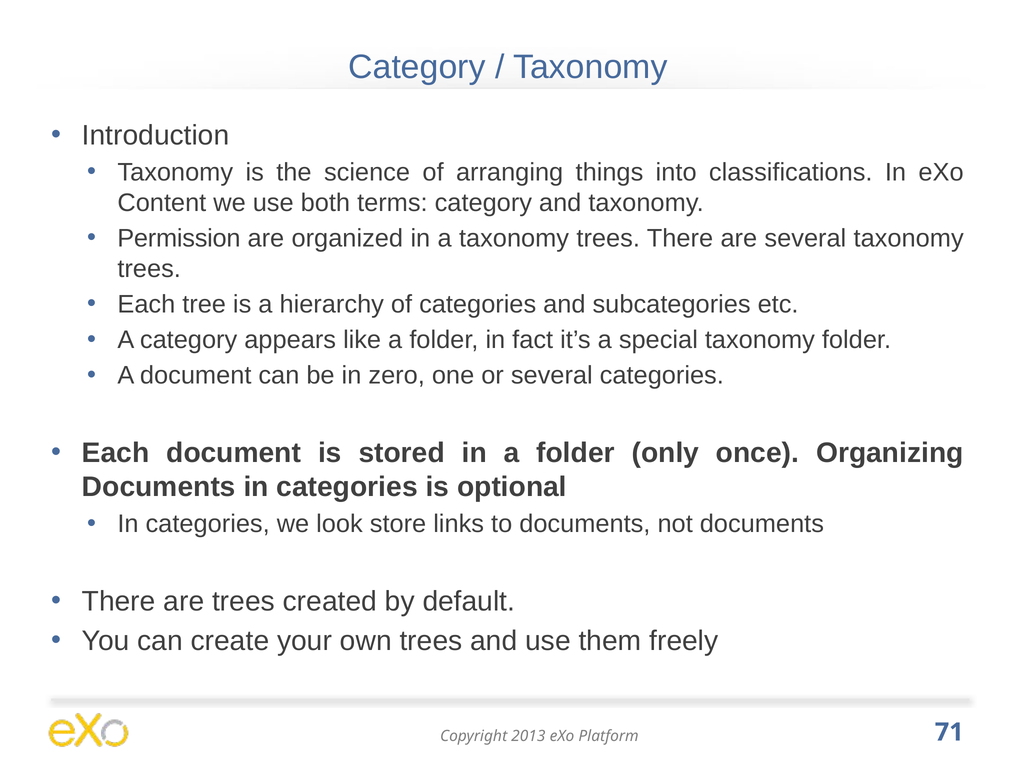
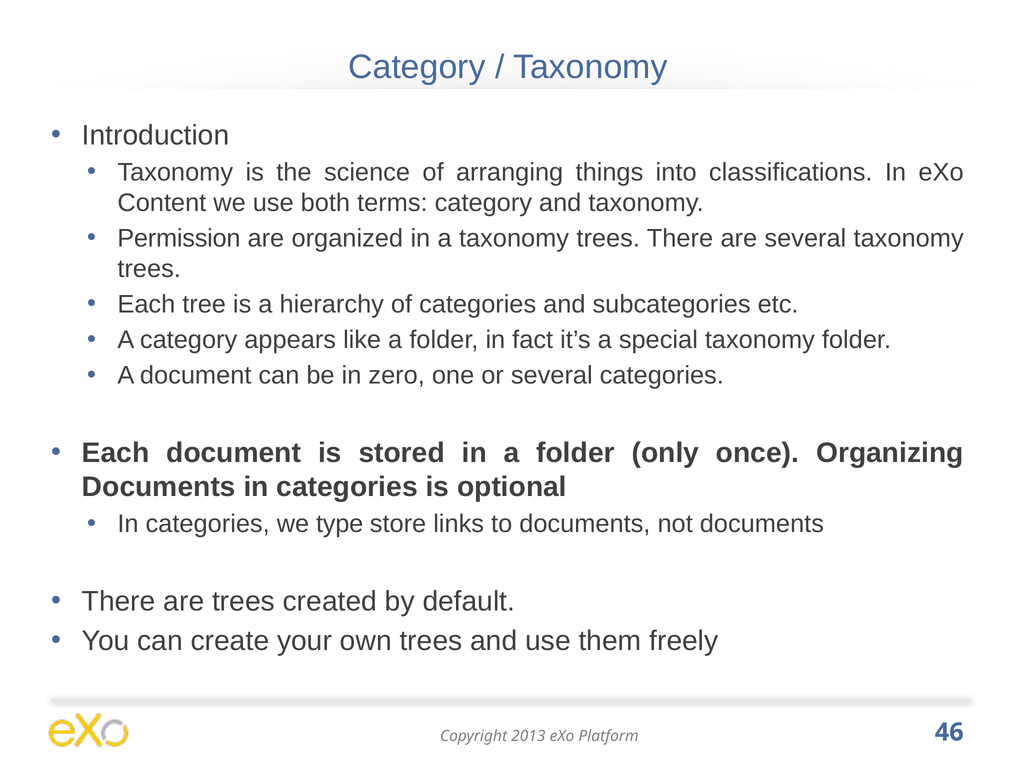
look: look -> type (340, 524)
71: 71 -> 46 (949, 732)
